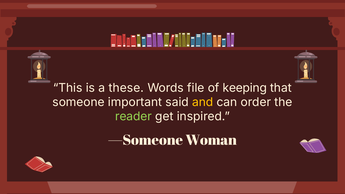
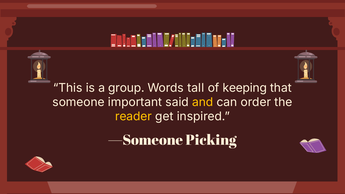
these: these -> group (126, 88)
file: file -> tall (196, 88)
reader colour: light green -> yellow (133, 117)
Woman: Woman -> Picking (211, 140)
